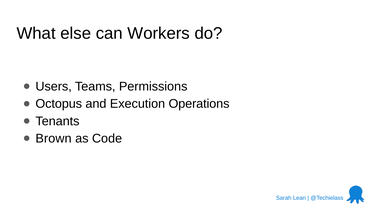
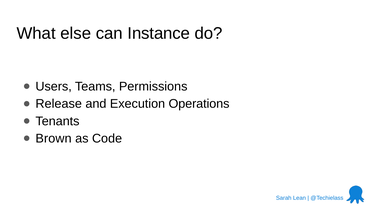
Workers: Workers -> Instance (159, 33)
Octopus: Octopus -> Release (59, 104)
